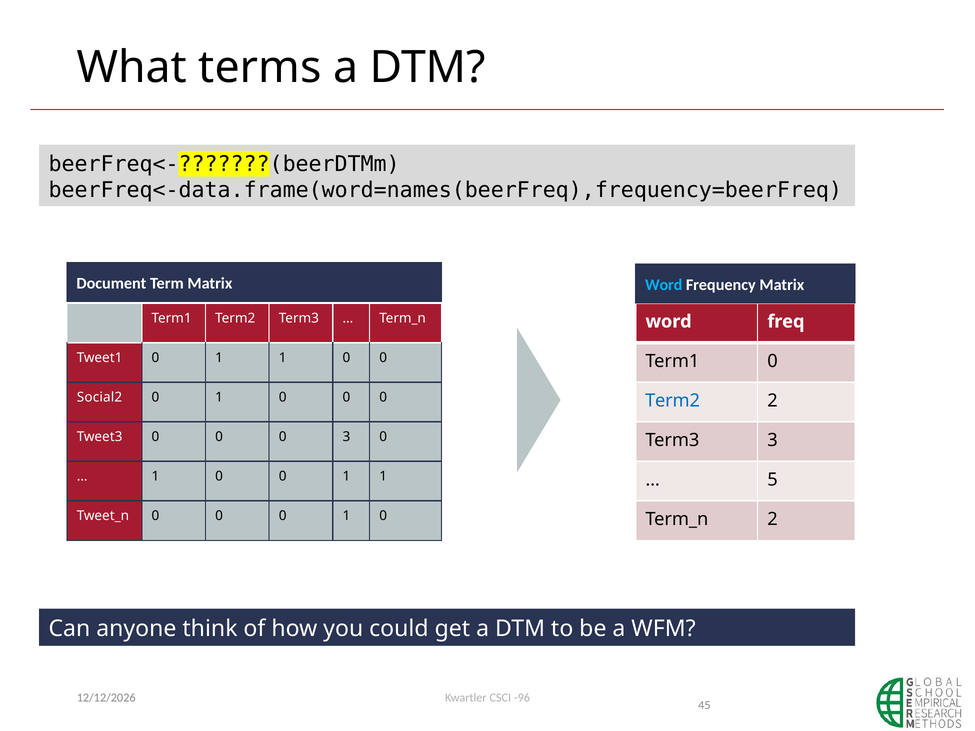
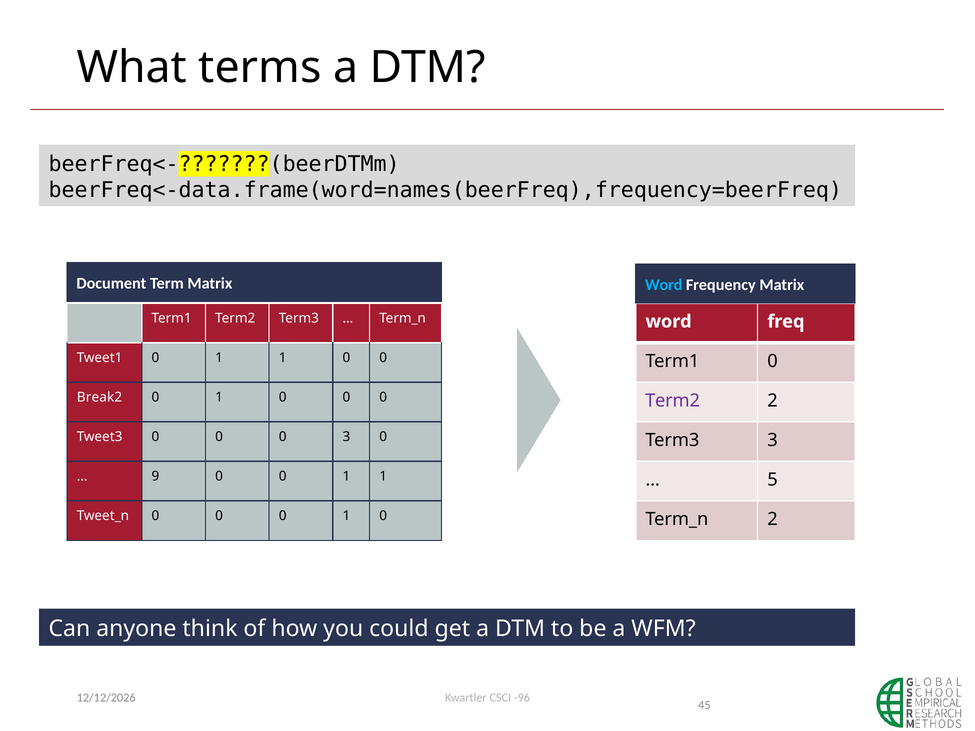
Social2: Social2 -> Break2 (100, 397)
Term2 colour: blue -> purple (673, 401)
1: 1 -> 9 (155, 476)
